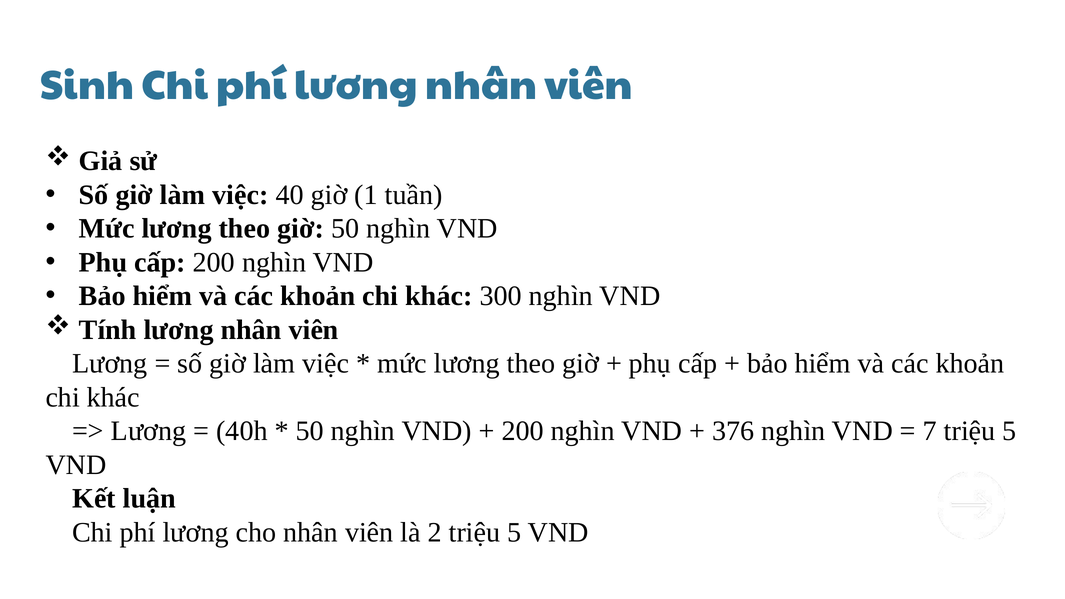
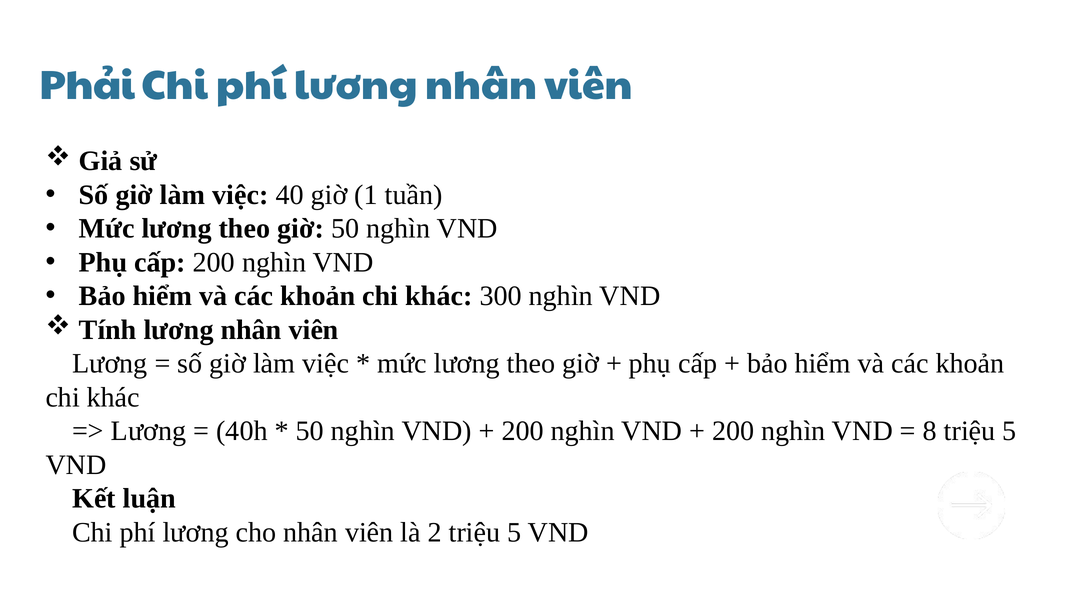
Sinh: Sinh -> Phải (88, 86)
376: 376 -> 200 (733, 431)
7: 7 -> 8 (930, 431)
